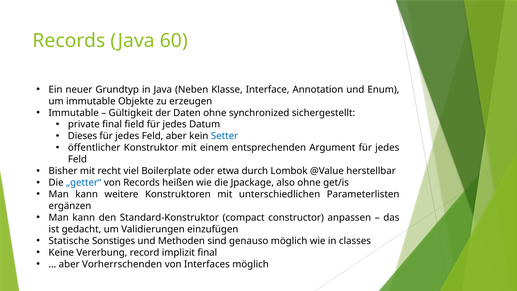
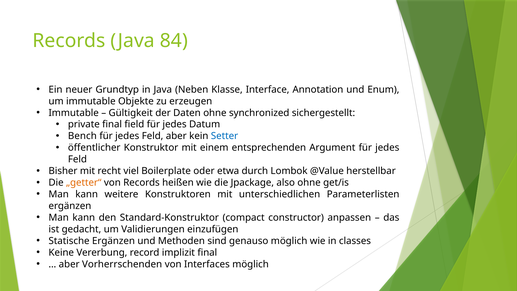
60: 60 -> 84 (174, 41)
Dieses: Dieses -> Bench (82, 136)
„getter“ colour: blue -> orange (84, 183)
Statische Sonstiges: Sonstiges -> Ergänzen (114, 241)
